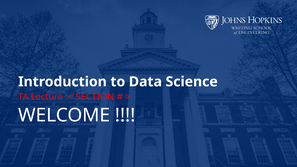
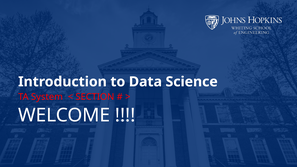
Lecture: Lecture -> System (47, 97)
